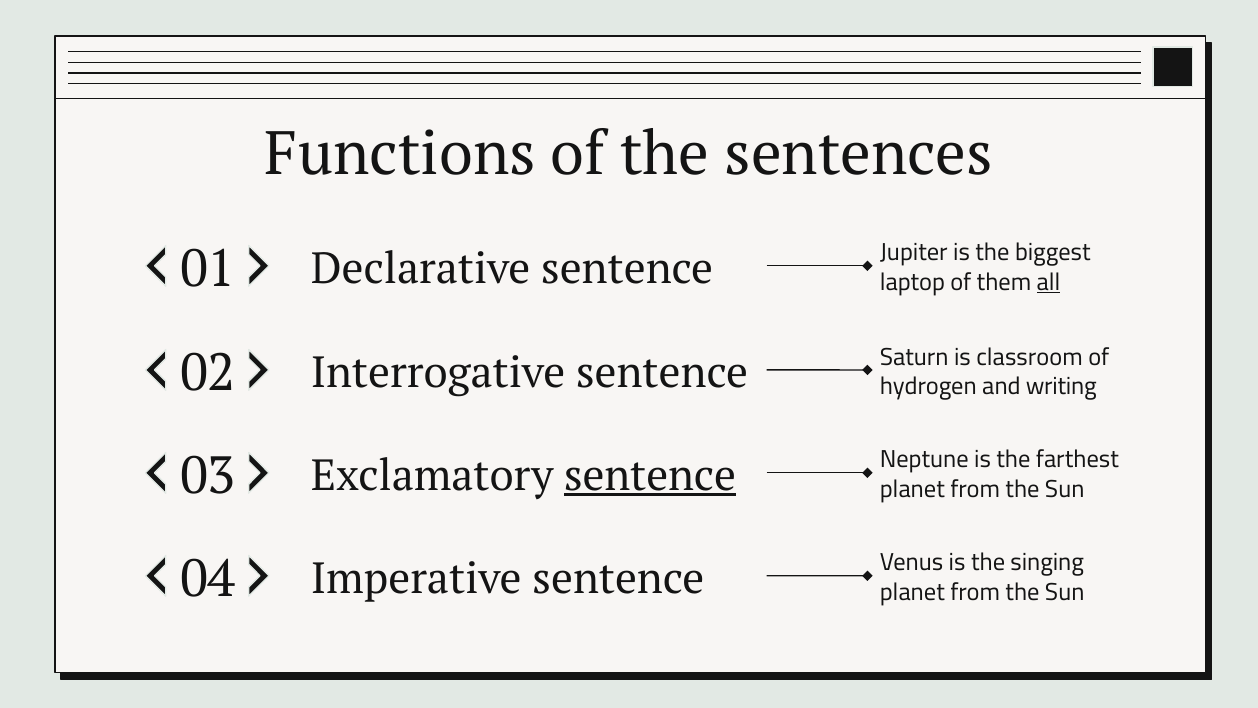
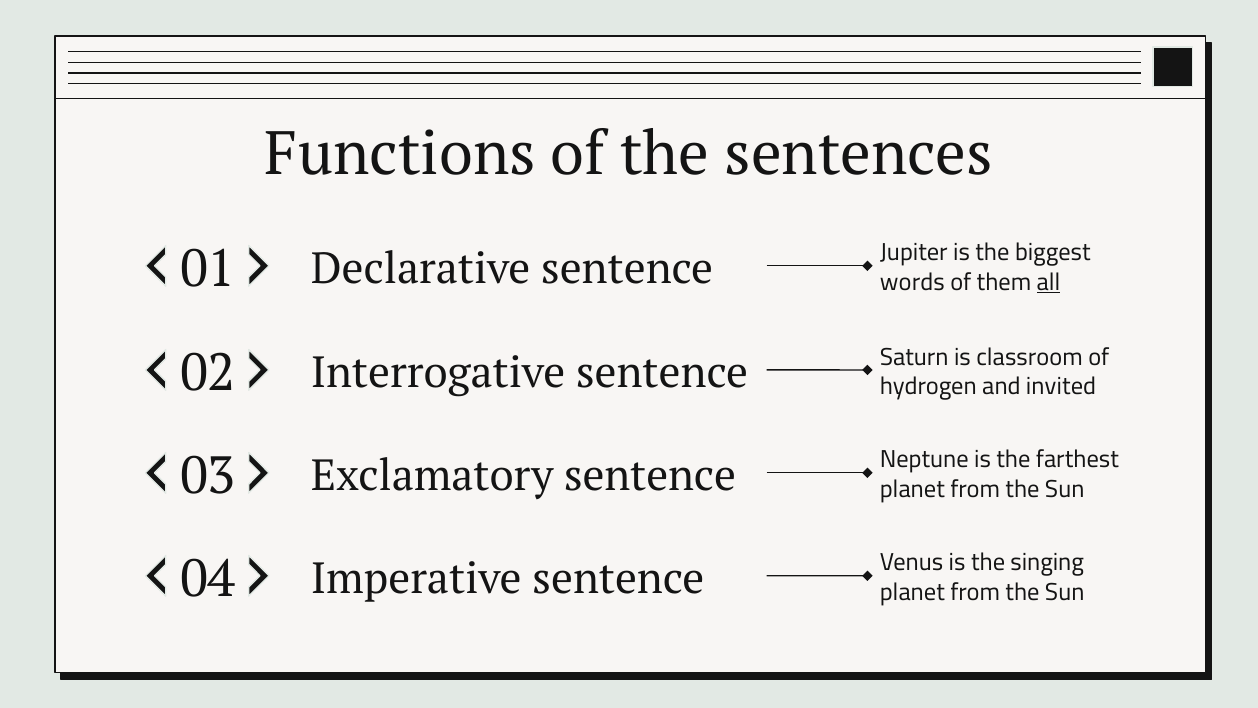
laptop: laptop -> words (912, 282)
writing: writing -> invited (1061, 386)
sentence underline: present -> none (650, 476)
